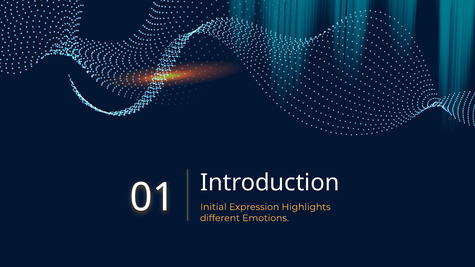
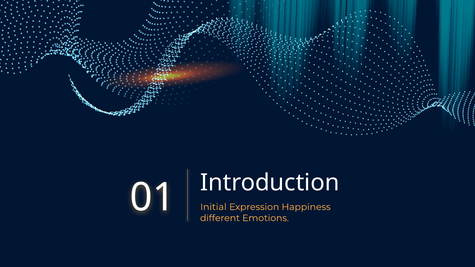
Highlights: Highlights -> Happiness (306, 207)
